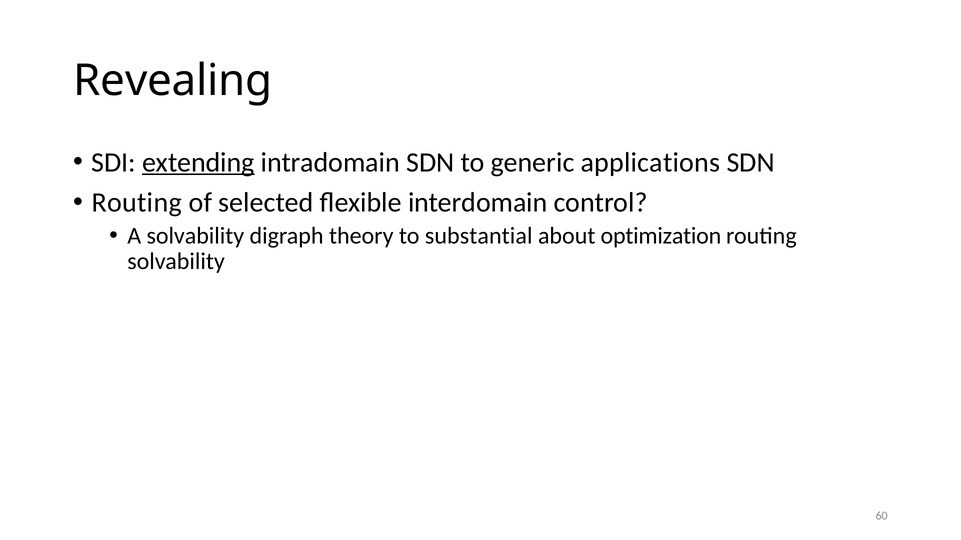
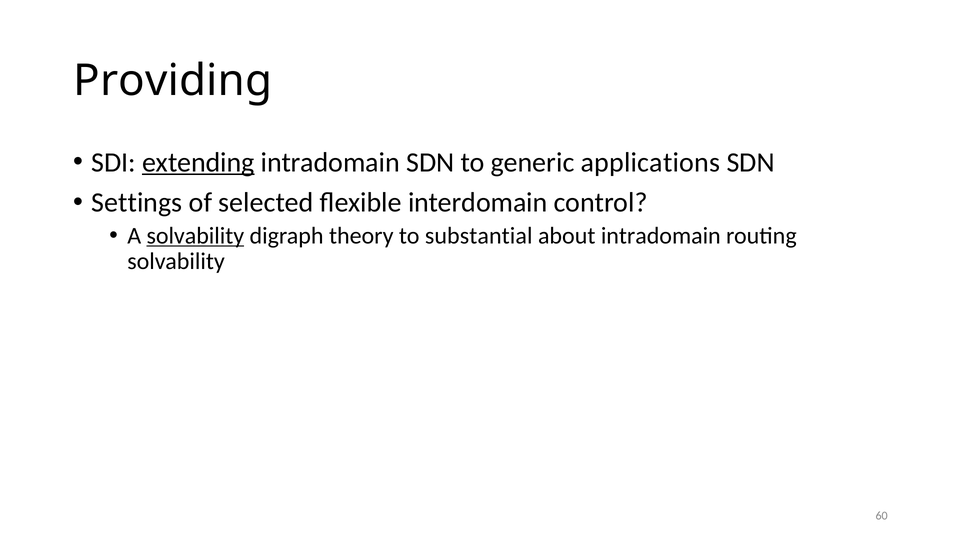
Revealing: Revealing -> Providing (173, 81)
Routing: Routing -> Settings (137, 203)
solvability underline: none -> present (195, 236)
about optimization: optimization -> intradomain (661, 236)
